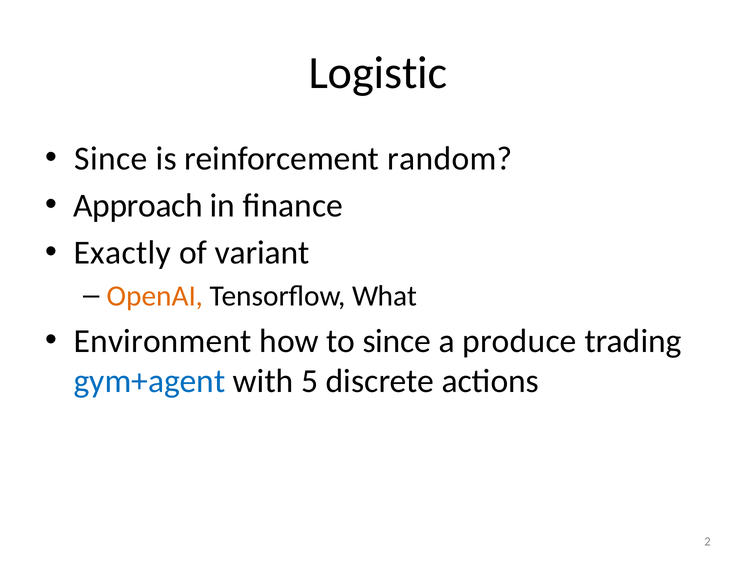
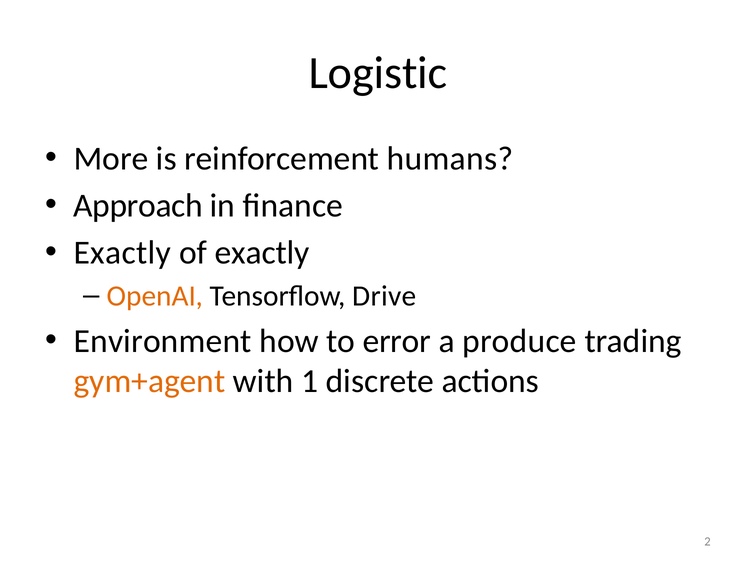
Since: Since -> More (111, 159)
random: random -> humans (450, 159)
of variant: variant -> exactly (262, 253)
What: What -> Drive (384, 296)
to since: since -> error (397, 341)
gym+agent colour: blue -> orange (149, 381)
5: 5 -> 1 (310, 381)
